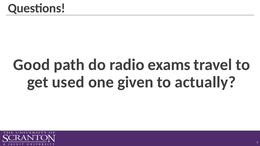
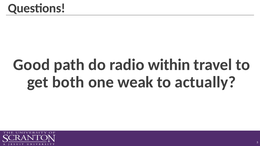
exams: exams -> within (169, 65)
used: used -> both (68, 82)
given: given -> weak (135, 82)
